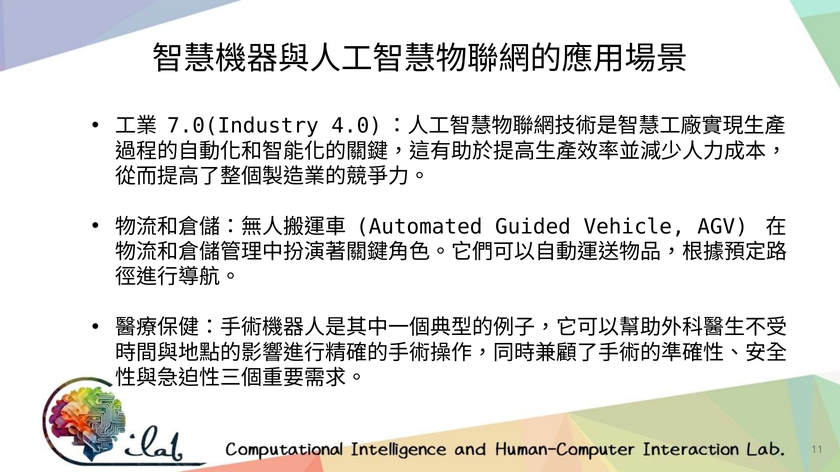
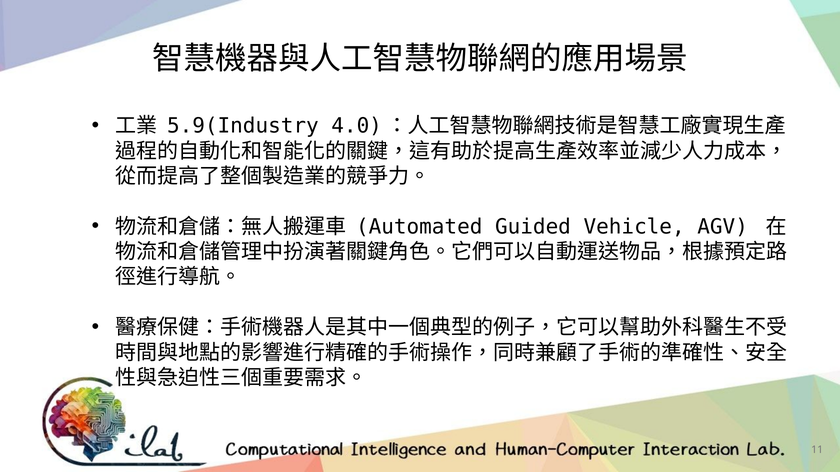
7.0(Industry: 7.0(Industry -> 5.9(Industry (243, 126)
